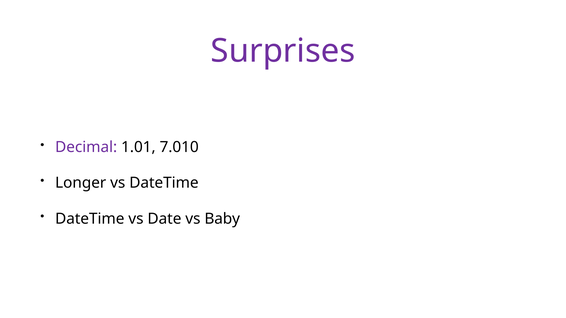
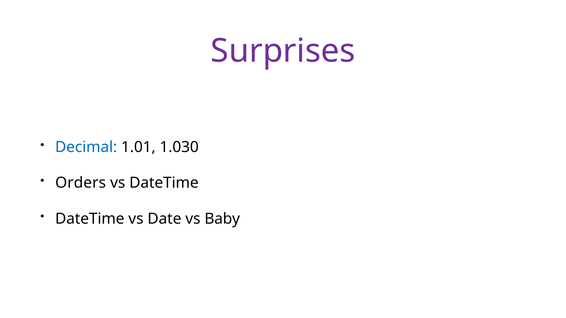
Decimal colour: purple -> blue (86, 147)
7.010: 7.010 -> 1.030 (179, 147)
Longer: Longer -> Orders (81, 183)
